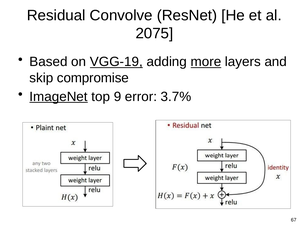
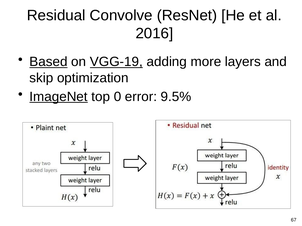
2075: 2075 -> 2016 (154, 34)
Based underline: none -> present (48, 62)
more underline: present -> none (206, 62)
compromise: compromise -> optimization (93, 78)
9: 9 -> 0 (118, 97)
3.7%: 3.7% -> 9.5% (176, 97)
